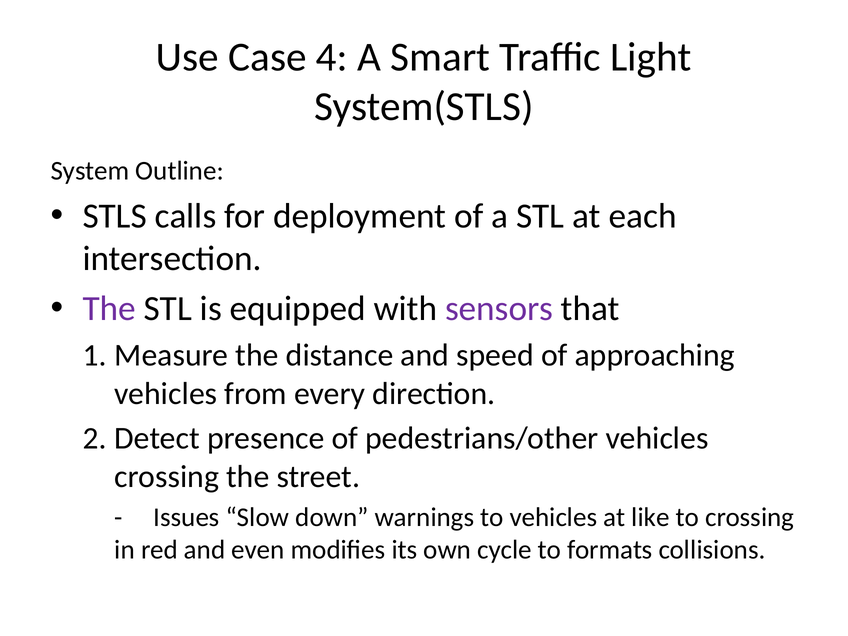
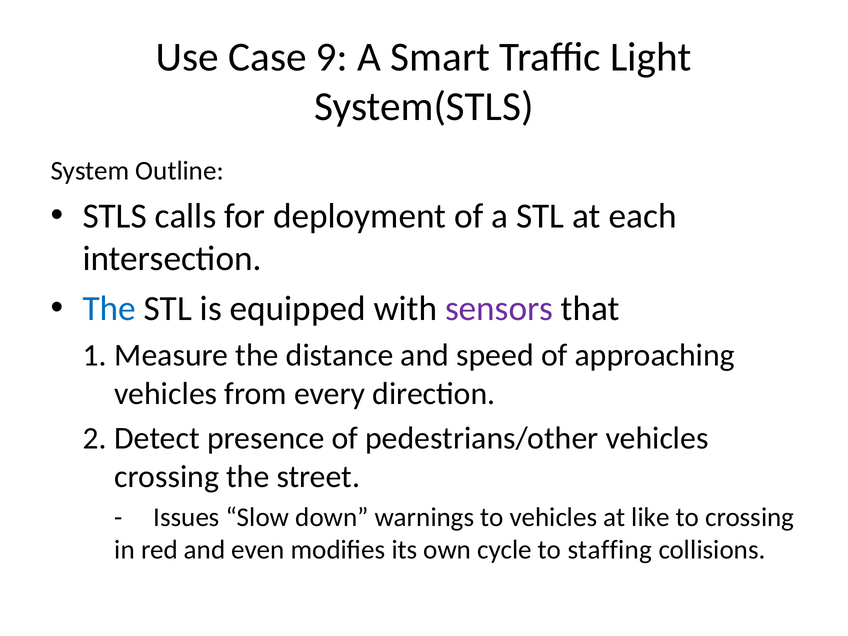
4: 4 -> 9 (332, 57)
The colour: purple -> blue (109, 309)
formats: formats -> staffing (610, 550)
